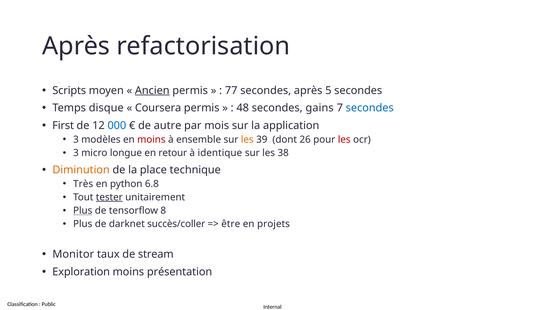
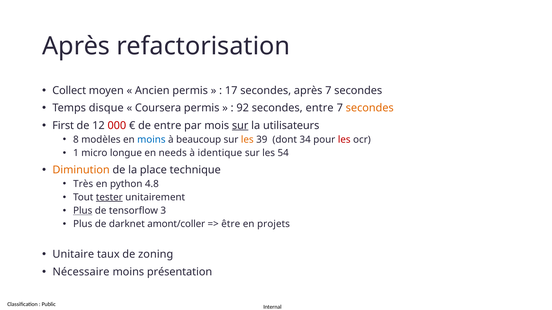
Scripts: Scripts -> Collect (69, 91)
Ancien underline: present -> none (152, 91)
77: 77 -> 17 (231, 91)
après 5: 5 -> 7 (328, 91)
48: 48 -> 92 (243, 108)
secondes gains: gains -> entre (320, 108)
secondes colour: blue -> orange (370, 108)
000 colour: blue -> red (117, 126)
de autre: autre -> entre (168, 126)
sur underline: none -> present (240, 126)
application: application -> utilisateurs (291, 126)
3: 3 -> 8 (76, 140)
moins colour: red -> blue (151, 140)
ensemble: ensemble -> beaucoup (199, 140)
26: 26 -> 34 (305, 140)
3: 3 -> 1 (76, 153)
retour: retour -> needs (173, 153)
38: 38 -> 54 (283, 153)
6.8: 6.8 -> 4.8 (152, 184)
8: 8 -> 3 (163, 211)
succès/coller: succès/coller -> amont/coller (176, 224)
Monitor: Monitor -> Unitaire (73, 255)
stream: stream -> zoning (156, 255)
Exploration: Exploration -> Nécessaire (81, 272)
